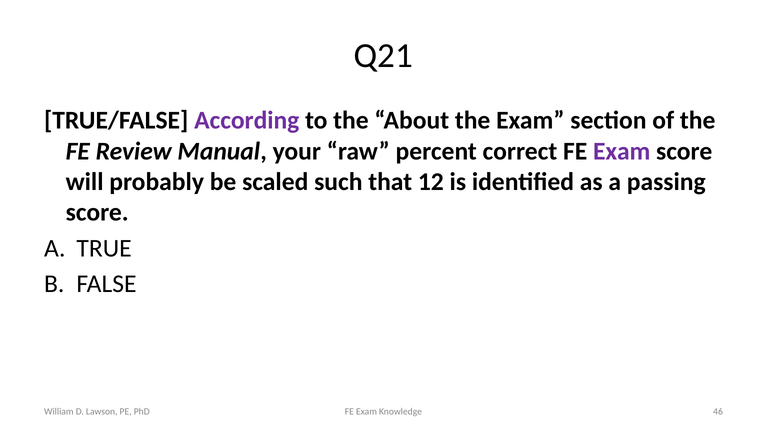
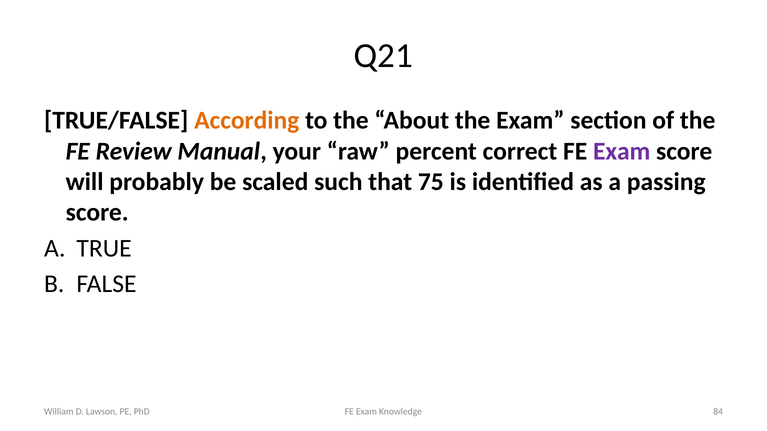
According colour: purple -> orange (247, 121)
12: 12 -> 75 (431, 182)
46: 46 -> 84 (718, 412)
